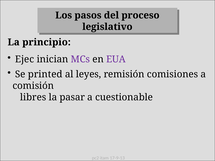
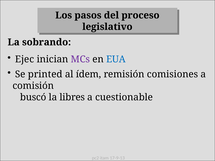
principio: principio -> sobrando (47, 42)
EUA colour: purple -> blue (116, 59)
leyes: leyes -> ídem (89, 74)
libres: libres -> buscó (33, 97)
pasar: pasar -> libres (72, 97)
